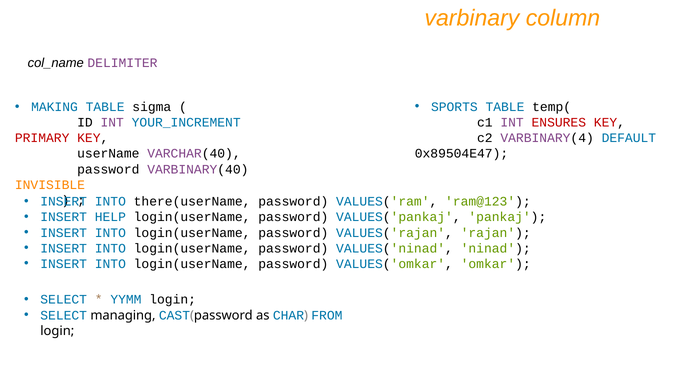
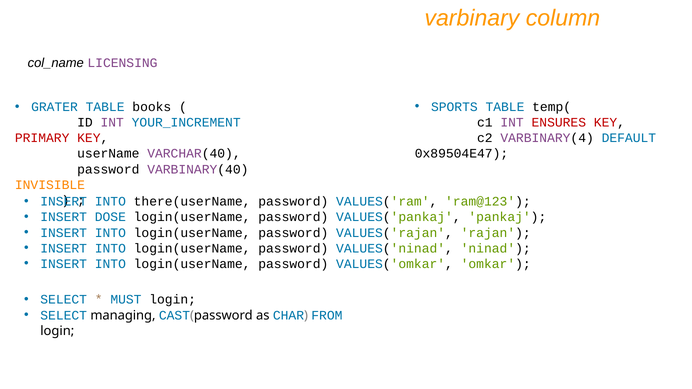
DELIMITER: DELIMITER -> LICENSING (122, 63)
MAKING: MAKING -> GRATER (54, 107)
sigma: sigma -> books (152, 107)
HELP: HELP -> DOSE (110, 217)
YYMM: YYMM -> MUST (126, 300)
